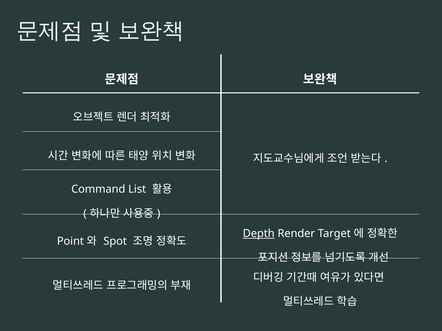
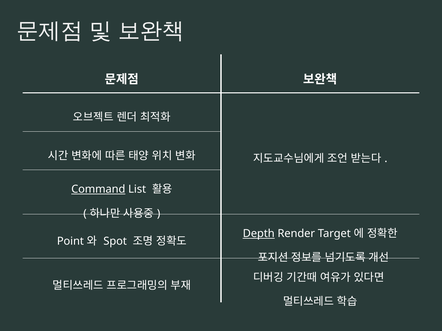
Command underline: none -> present (98, 190)
